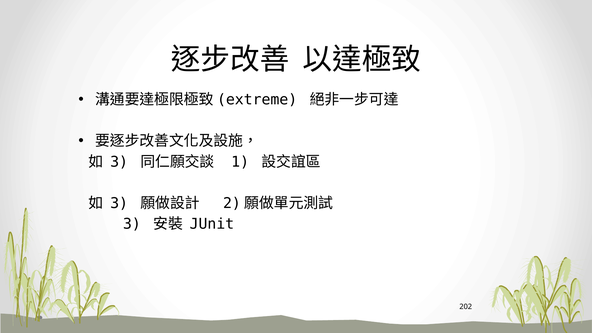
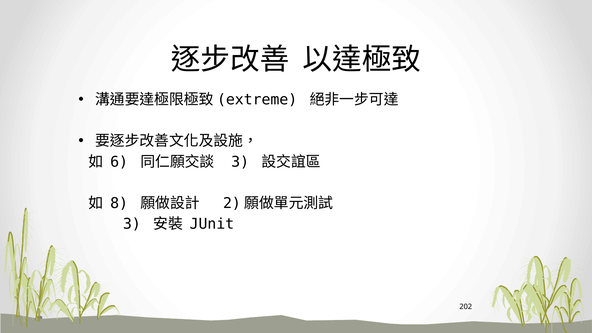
3: 3 -> 6 (119, 162)
1: 1 -> 3 (240, 162)
3: 3 -> 8 (119, 203)
